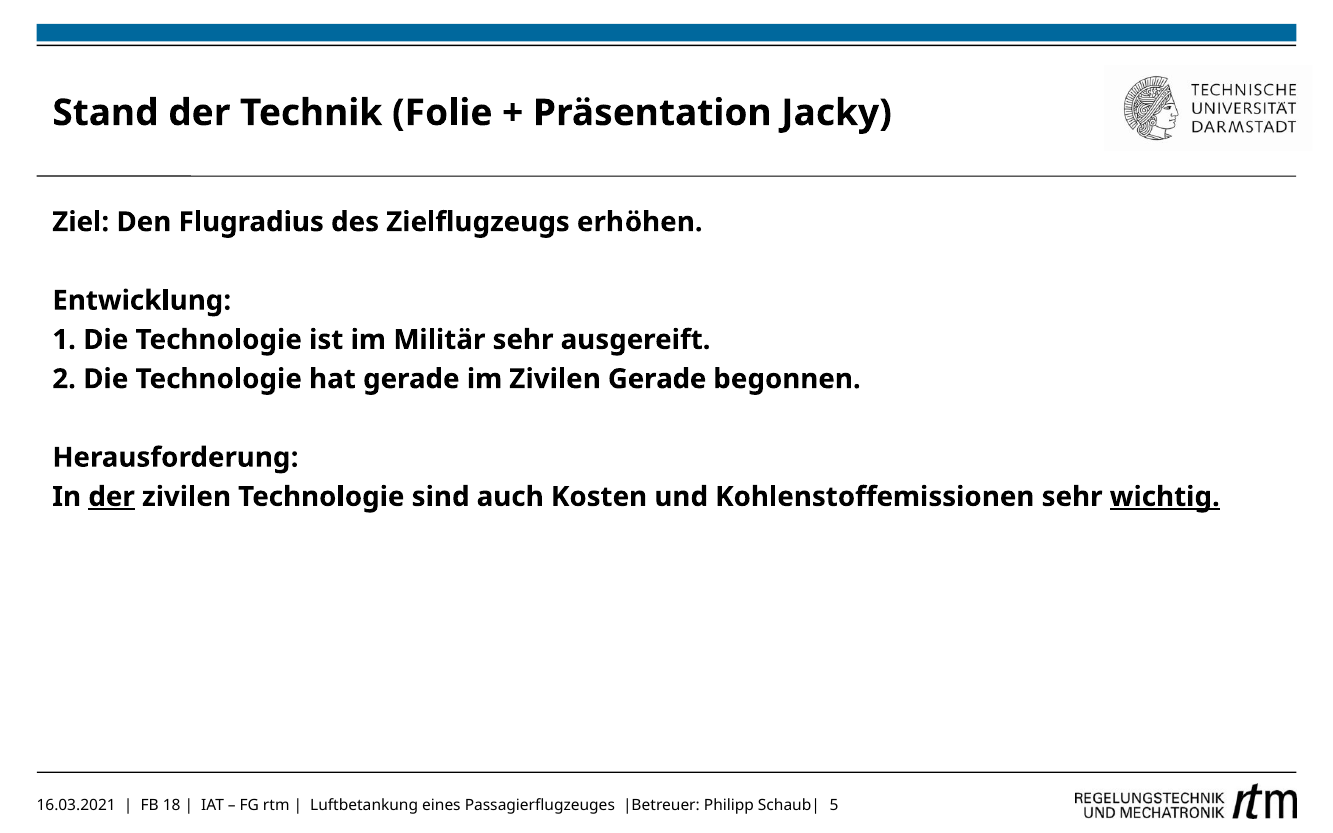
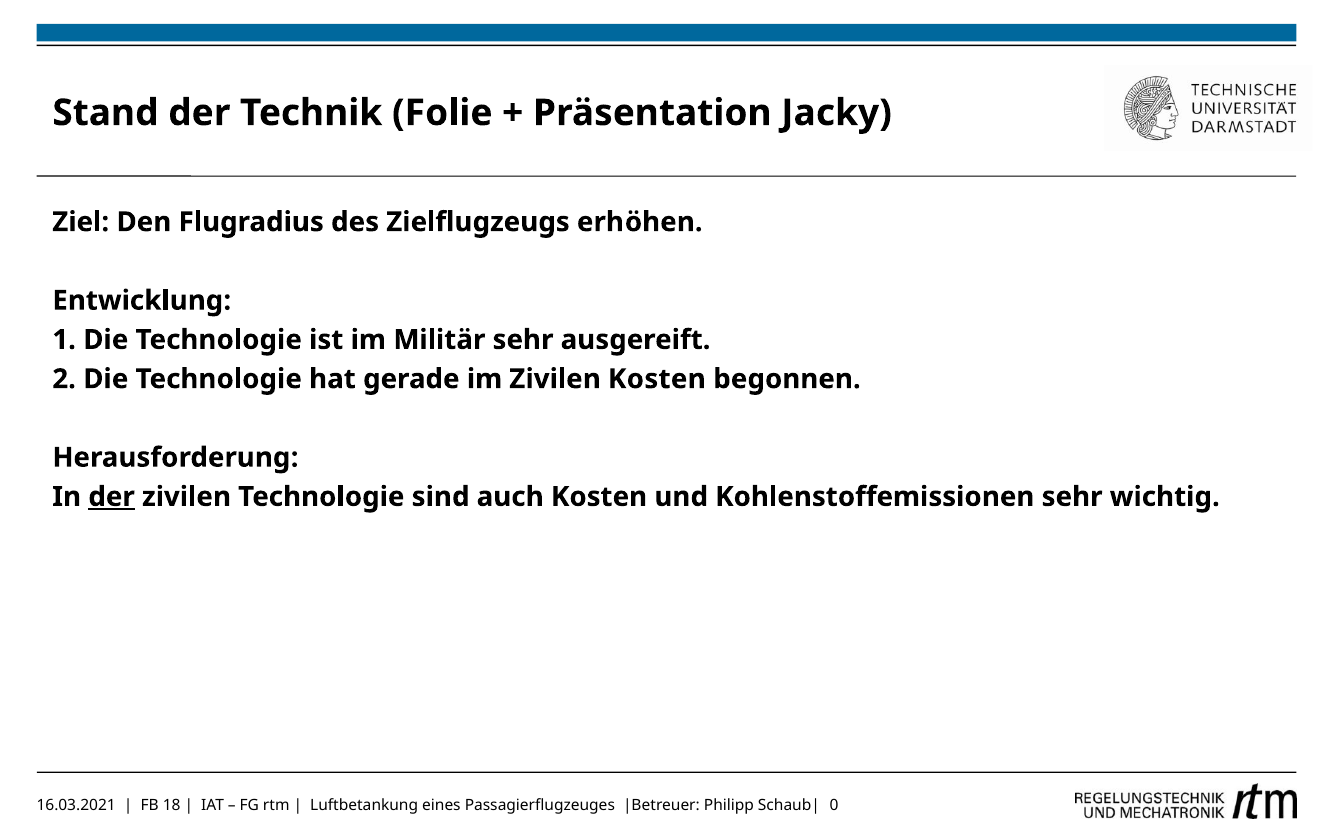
Zivilen Gerade: Gerade -> Kosten (657, 379)
wichtig underline: present -> none (1165, 497)
5: 5 -> 0 (834, 805)
